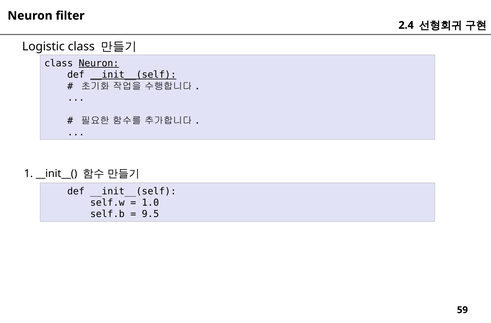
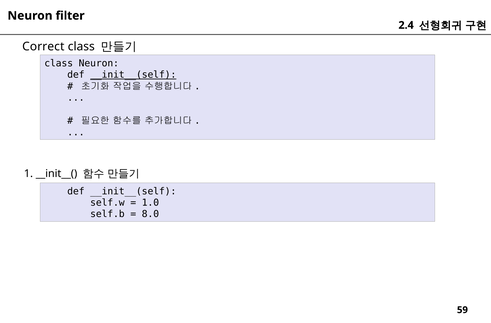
Logistic: Logistic -> Correct (43, 47)
Neuron underline: present -> none (99, 63)
9.5: 9.5 -> 8.0 (150, 214)
